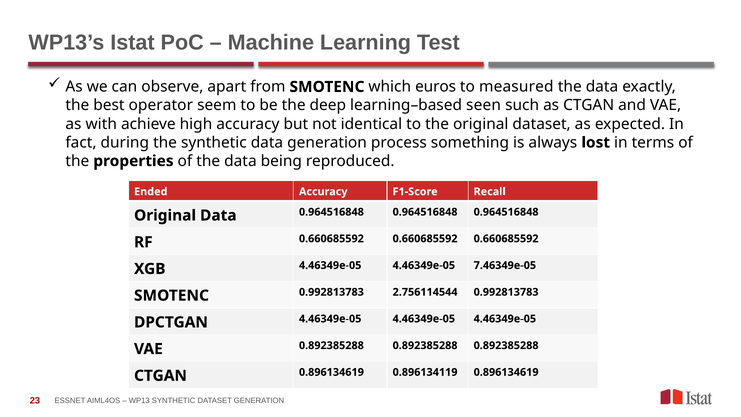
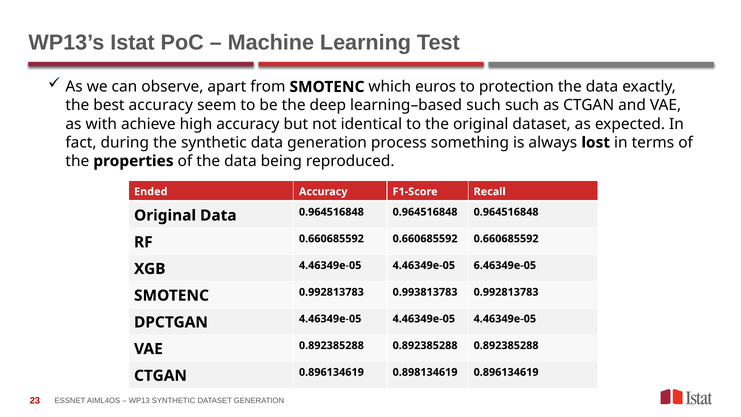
measured: measured -> protection (516, 87)
best operator: operator -> accuracy (161, 105)
learning–based seen: seen -> such (484, 105)
7.46349e-05: 7.46349e-05 -> 6.46349e-05 (505, 265)
2.756114544: 2.756114544 -> 0.993813783 (425, 292)
0.896134119: 0.896134119 -> 0.898134619 (425, 372)
